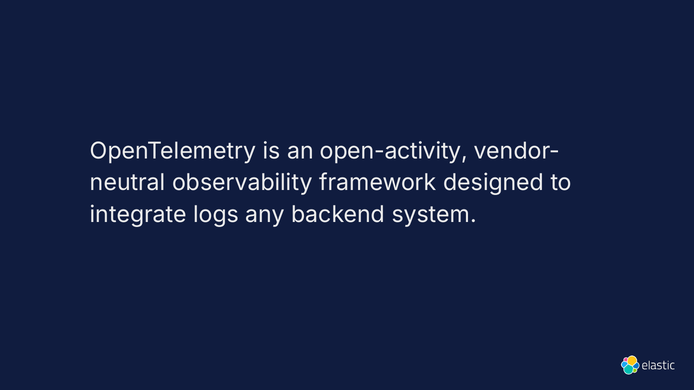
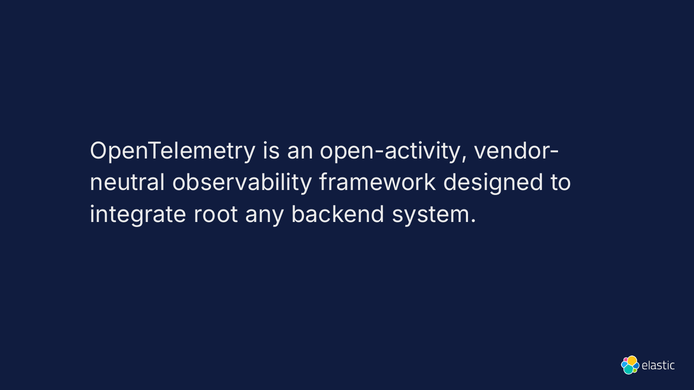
logs: logs -> root (216, 215)
